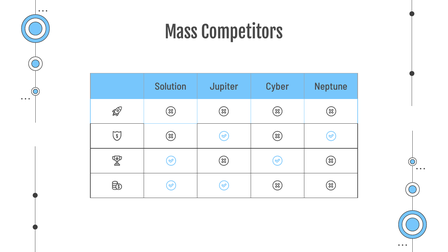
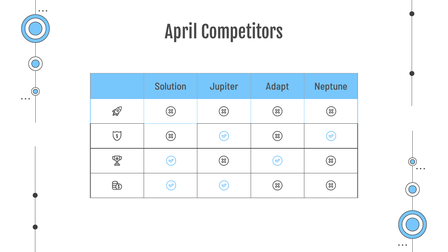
Mass: Mass -> April (181, 33)
Cyber: Cyber -> Adapt (277, 87)
